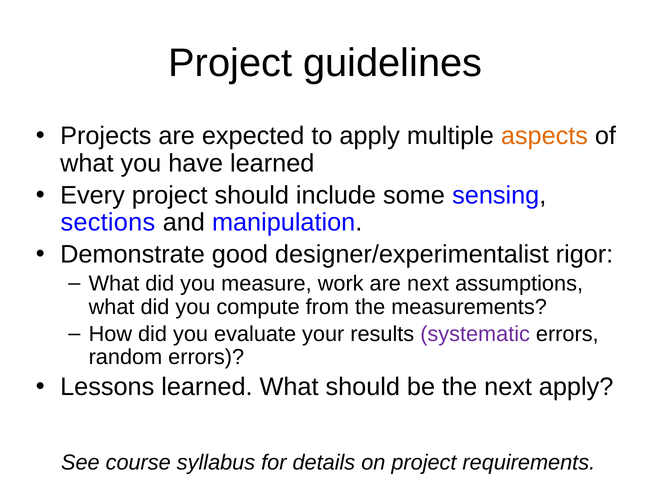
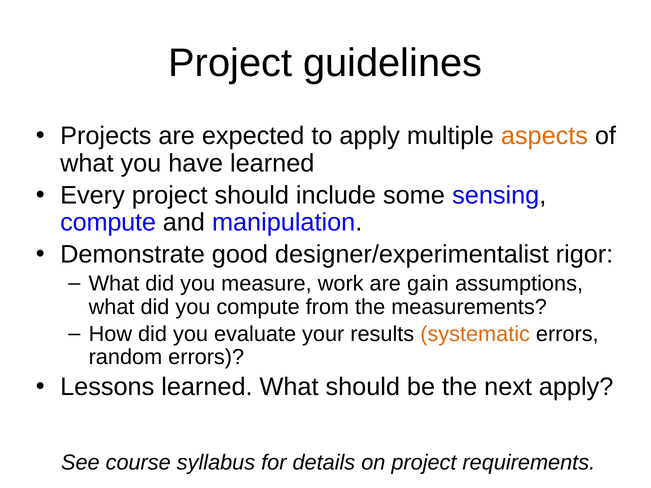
sections: sections -> compute (108, 223)
are next: next -> gain (428, 284)
systematic colour: purple -> orange (475, 334)
